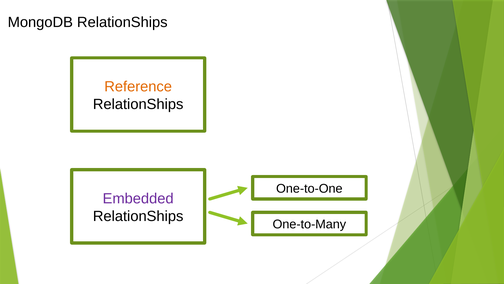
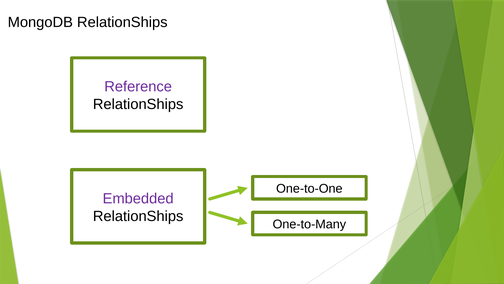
Reference colour: orange -> purple (138, 87)
